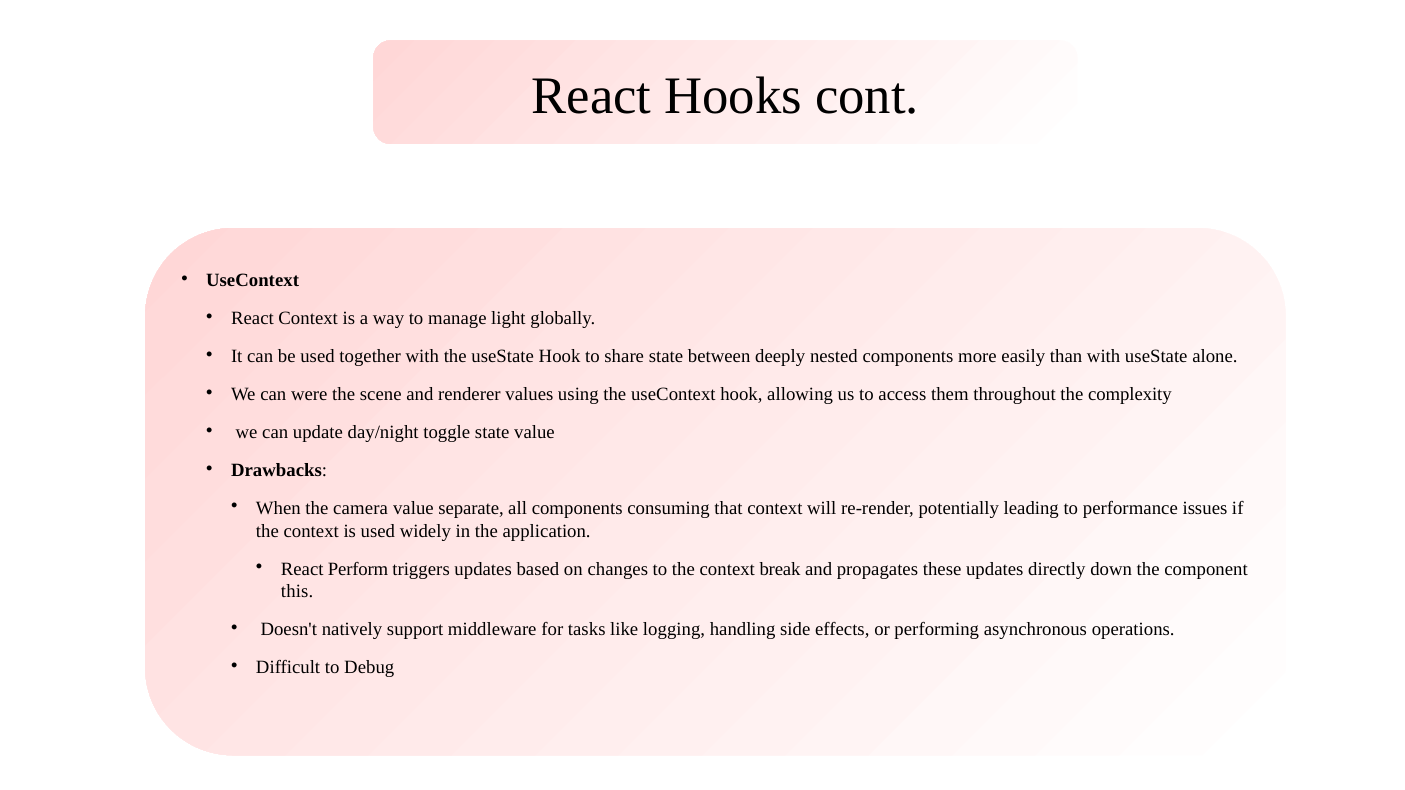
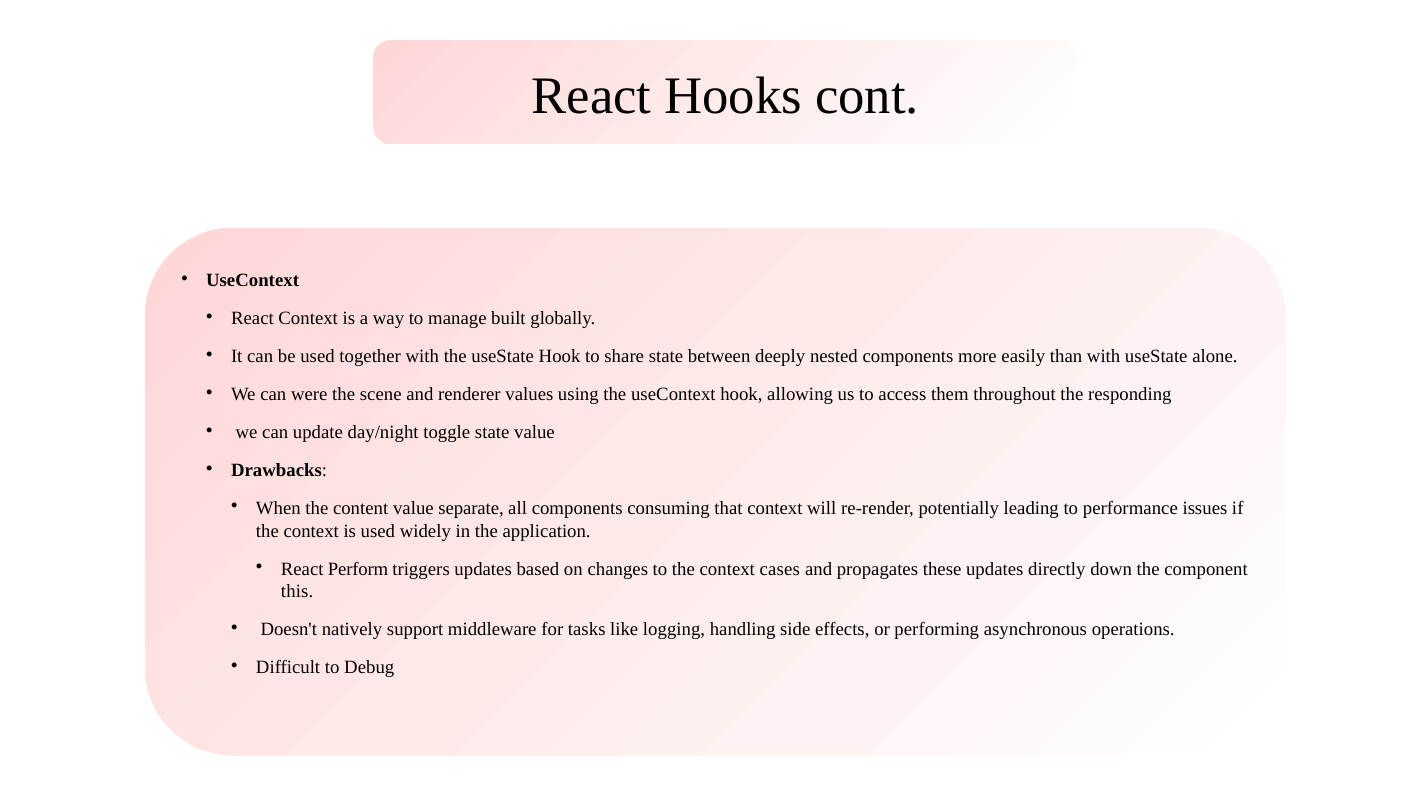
light: light -> built (508, 319)
complexity: complexity -> responding (1130, 395)
camera: camera -> content (361, 509)
break: break -> cases (780, 569)
